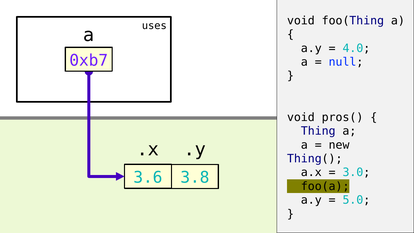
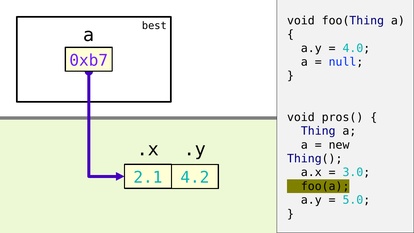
uses: uses -> best (154, 26)
3.6: 3.6 -> 2.1 (148, 177)
3.8: 3.8 -> 4.2 (195, 178)
